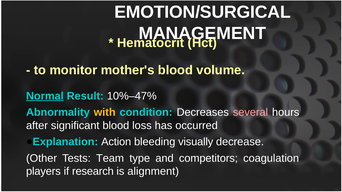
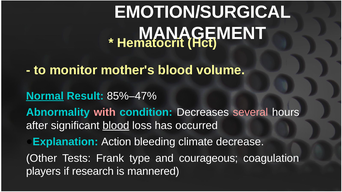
10%–47%: 10%–47% -> 85%–47% (132, 96)
with colour: yellow -> pink (105, 113)
blood underline: none -> present (116, 126)
visually: visually -> climate (196, 142)
Team: Team -> Frank (110, 159)
competitors: competitors -> courageous (208, 159)
alignment: alignment -> mannered (153, 172)
